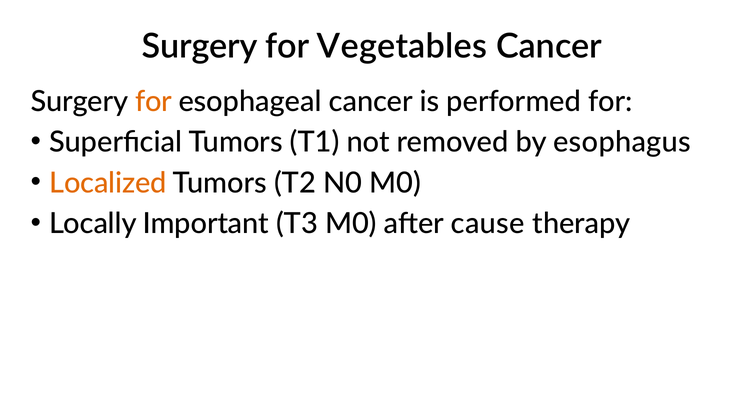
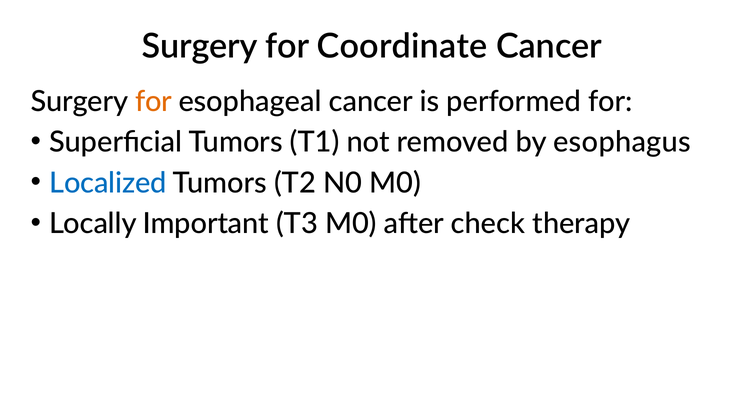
Vegetables: Vegetables -> Coordinate (402, 46)
Localized colour: orange -> blue (108, 183)
cause: cause -> check (488, 223)
